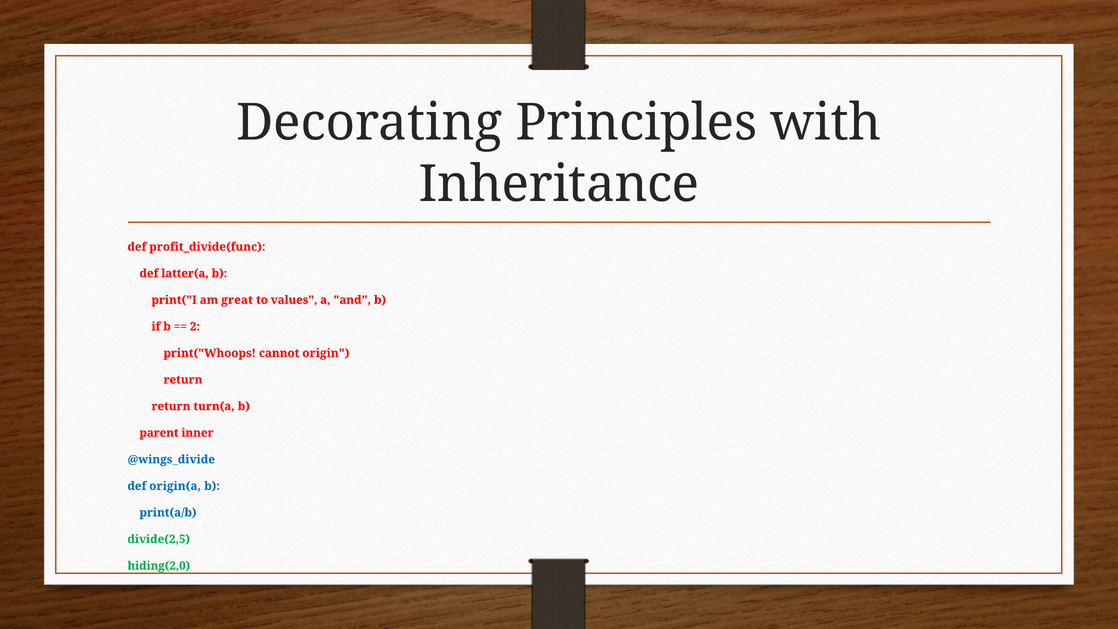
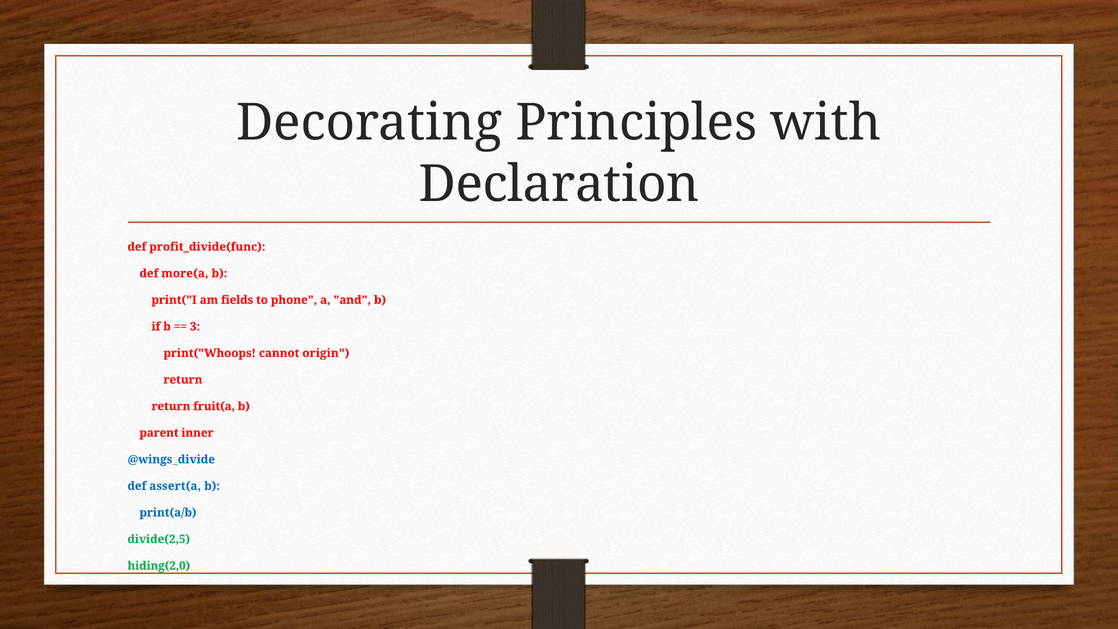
Inheritance: Inheritance -> Declaration (559, 184)
latter(a: latter(a -> more(a (185, 273)
great: great -> fields (237, 300)
values: values -> phone (294, 300)
2: 2 -> 3 (195, 327)
turn(a: turn(a -> fruit(a (214, 406)
origin(a: origin(a -> assert(a (175, 486)
